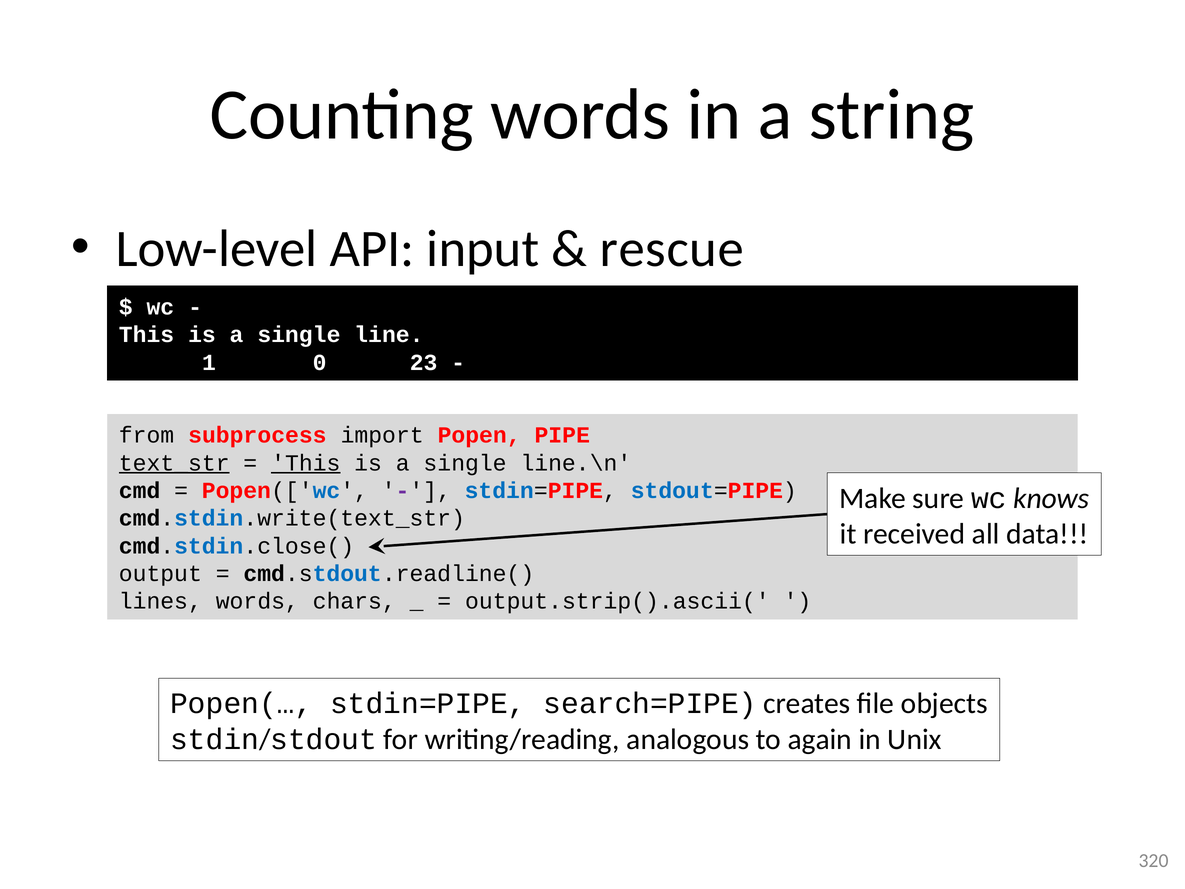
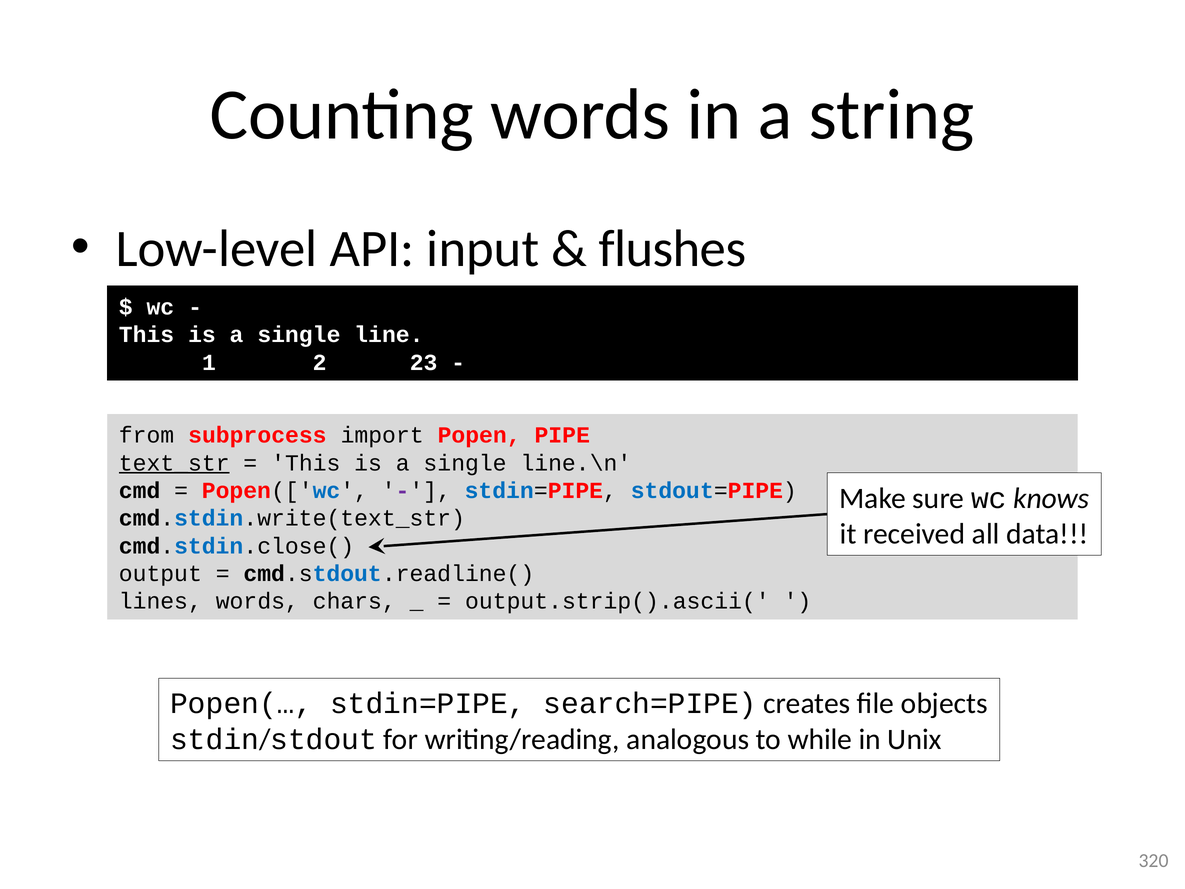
rescue: rescue -> flushes (672, 249)
0: 0 -> 2 (320, 362)
This underline: present -> none (306, 463)
again: again -> while (820, 739)
